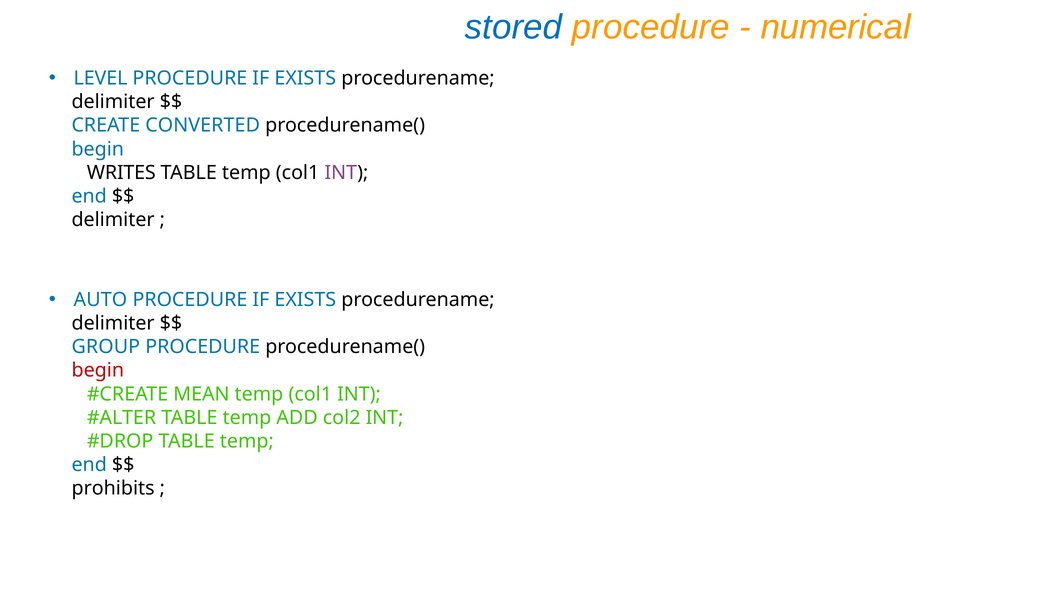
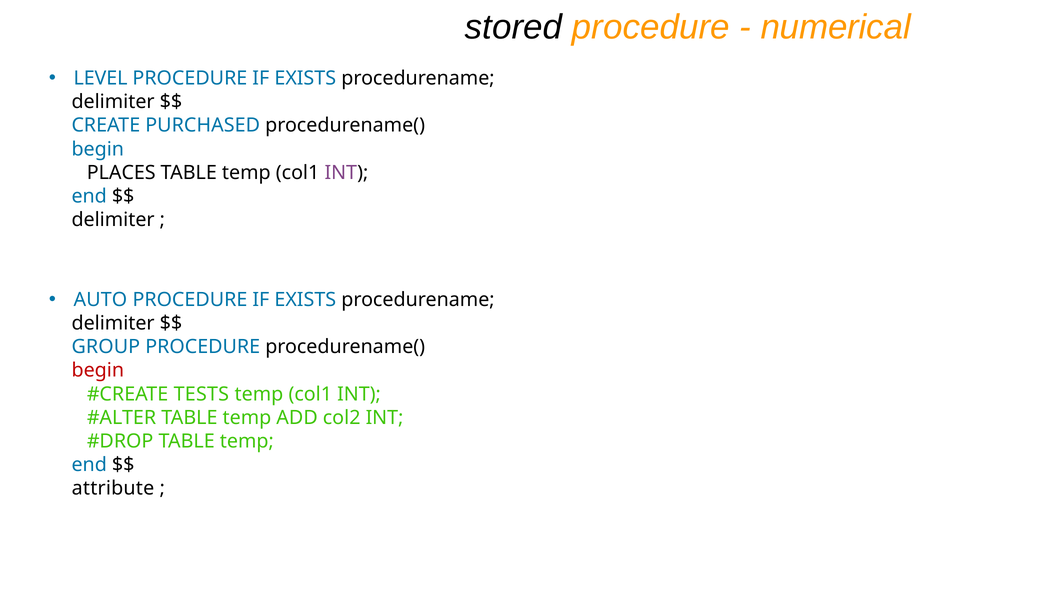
stored colour: blue -> black (514, 27)
CONVERTED: CONVERTED -> PURCHASED (203, 126)
WRITES: WRITES -> PLACES (121, 173)
MEAN: MEAN -> TESTS (201, 394)
prohibits: prohibits -> attribute (113, 489)
